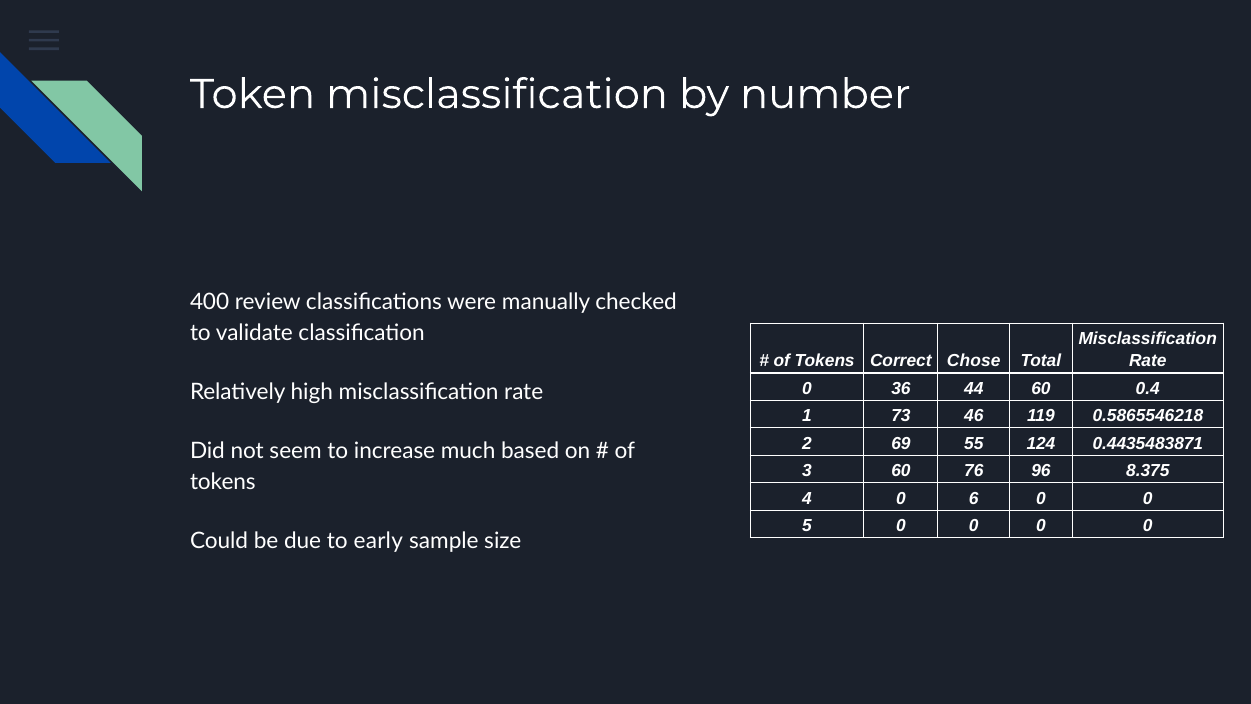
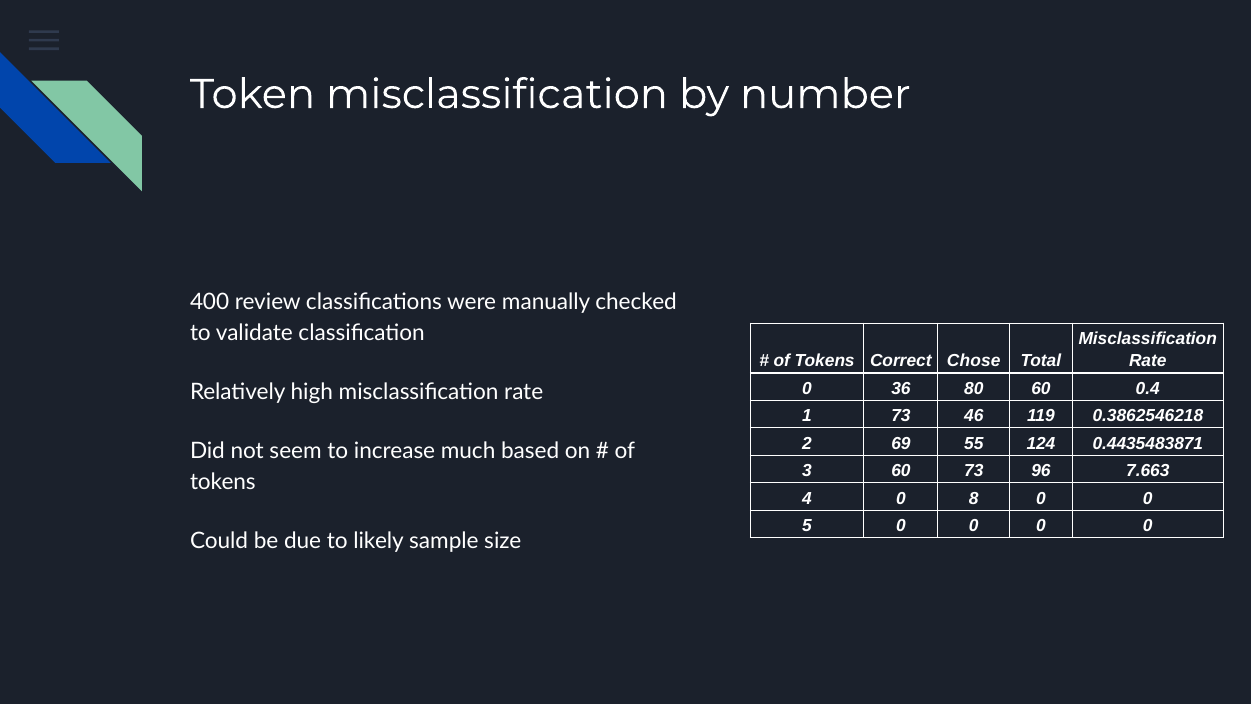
44: 44 -> 80 (974, 388)
0.5865546218: 0.5865546218 -> 0.3862546218 (1148, 416)
60 76: 76 -> 73 (974, 471)
8.375: 8.375 -> 7.663 (1148, 471)
6: 6 -> 8 (974, 498)
early: early -> likely (379, 541)
